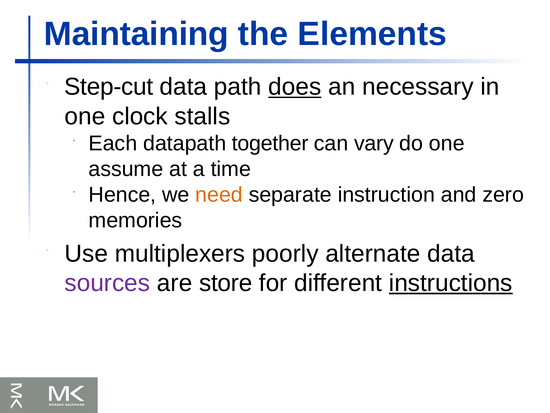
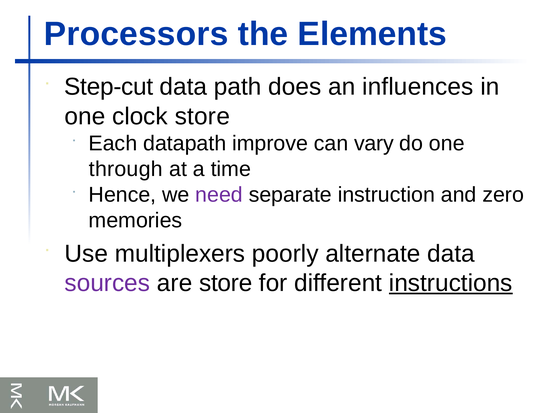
Maintaining: Maintaining -> Processors (136, 34)
does underline: present -> none (295, 87)
necessary: necessary -> influences (418, 87)
clock stalls: stalls -> store (202, 116)
together: together -> improve (270, 143)
assume: assume -> through (126, 169)
need colour: orange -> purple (219, 195)
